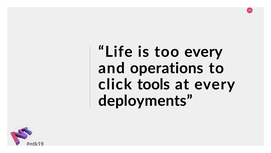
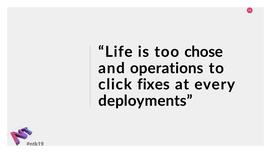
too every: every -> chose (204, 52)
tools: tools -> fixes (153, 84)
